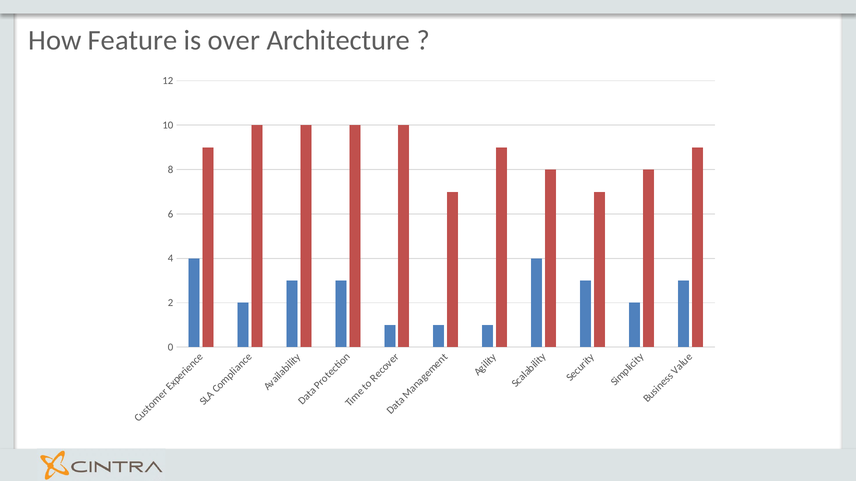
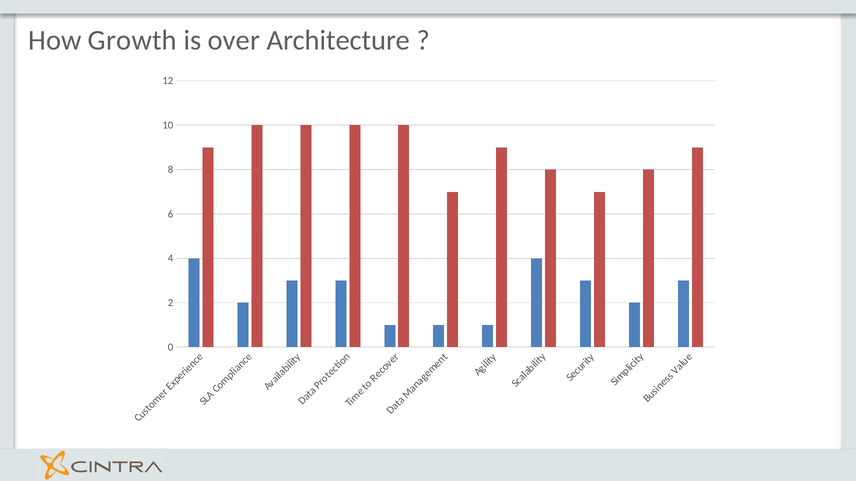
Feature: Feature -> Growth (132, 40)
